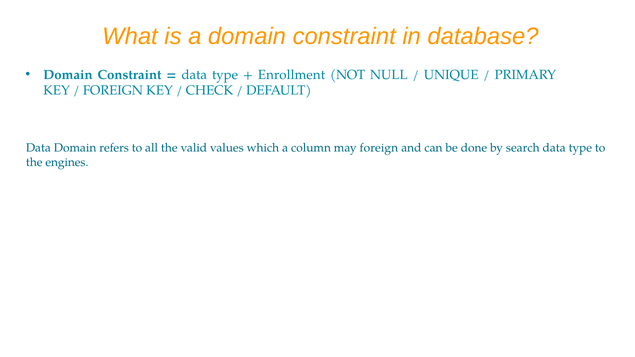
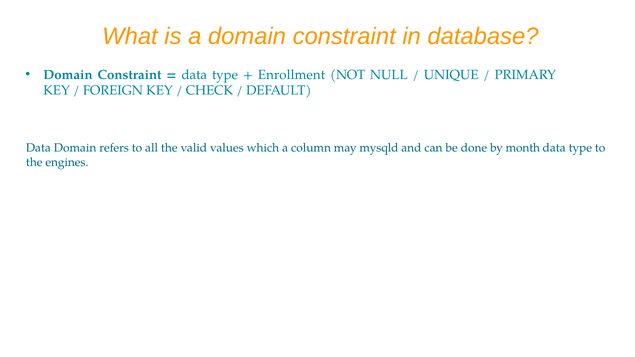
may foreign: foreign -> mysqld (379, 148)
search: search -> month (523, 148)
